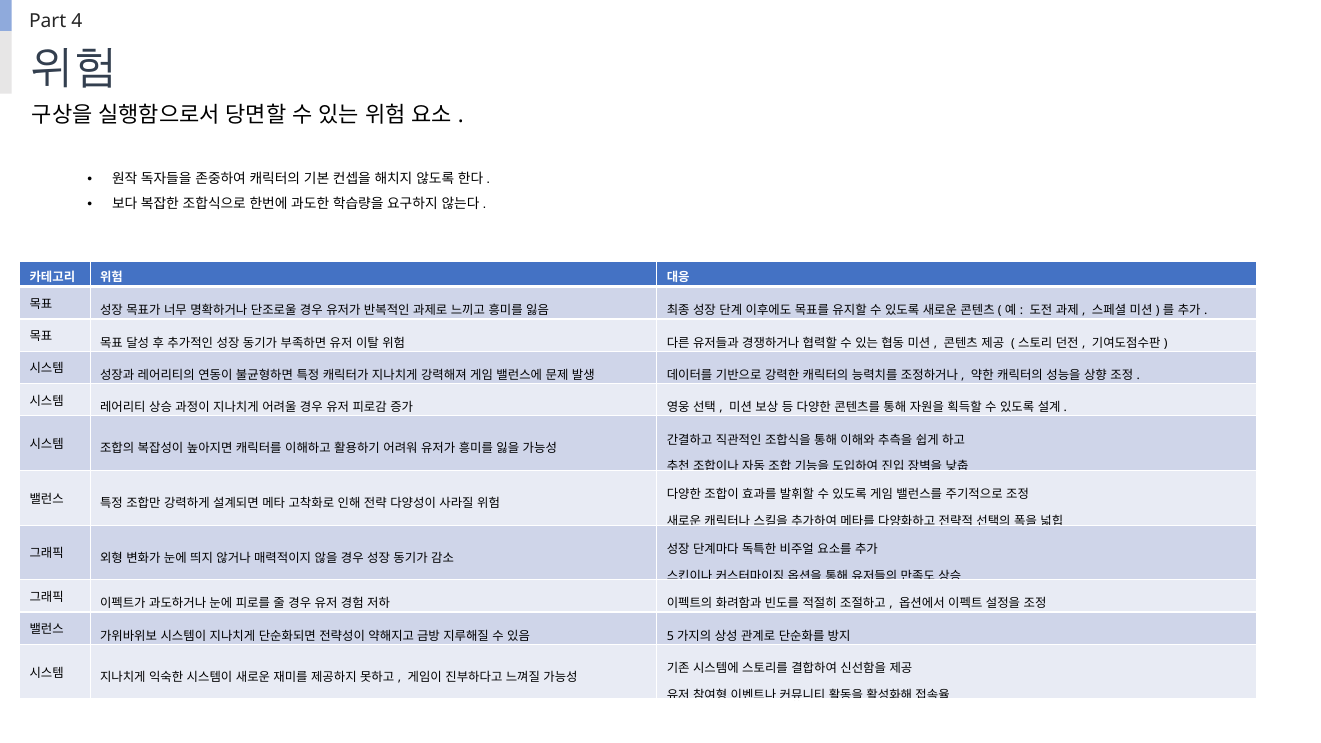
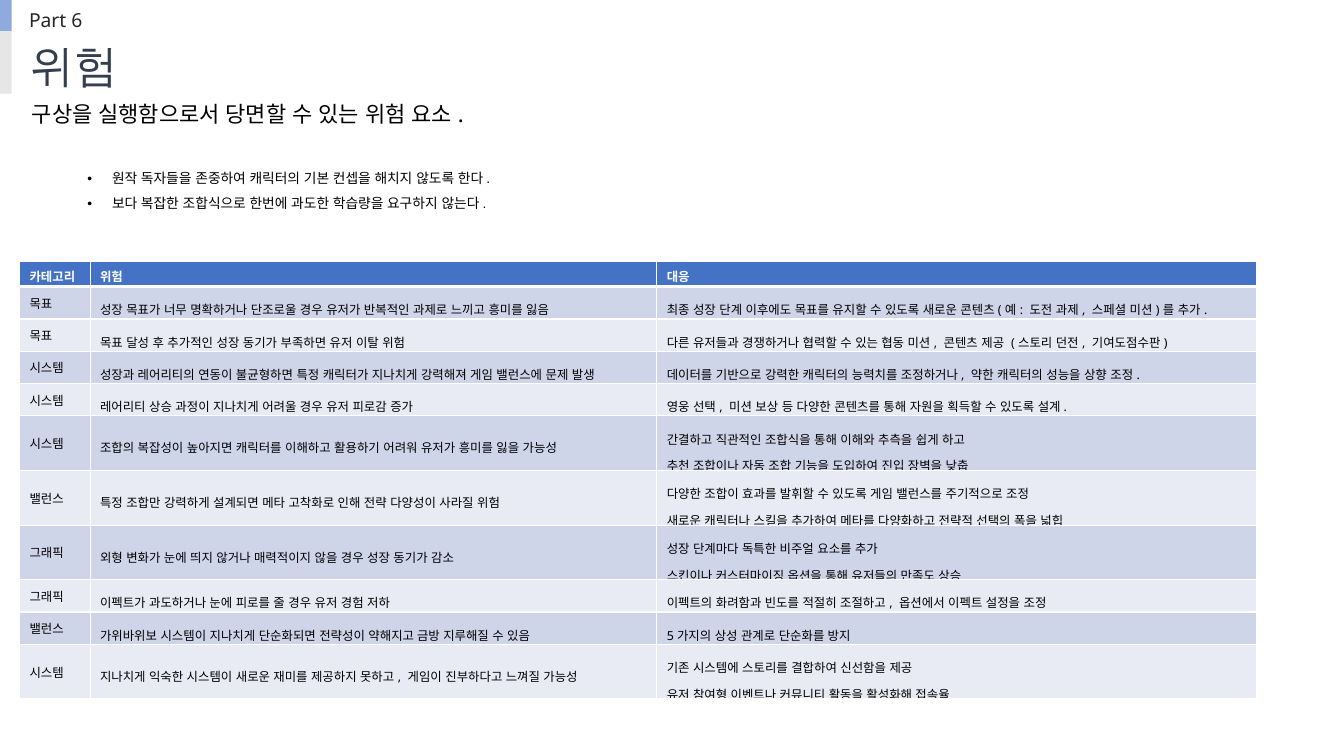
4: 4 -> 6 (77, 21)
